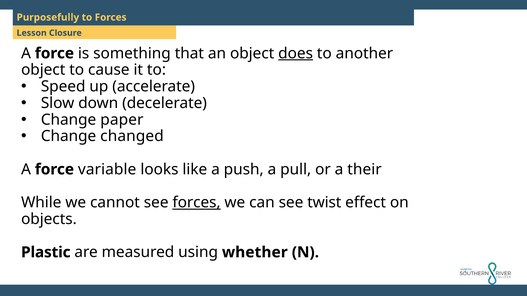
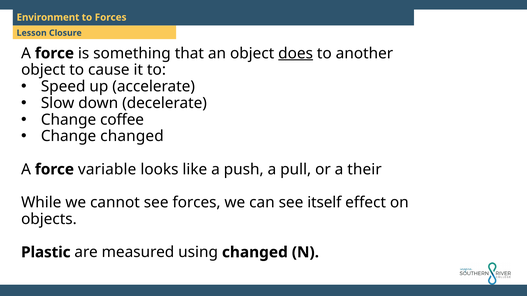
Purposefully: Purposefully -> Environment (48, 17)
paper: paper -> coffee (122, 120)
forces underline: present -> none (197, 203)
twist: twist -> itself (324, 203)
using whether: whether -> changed (255, 253)
